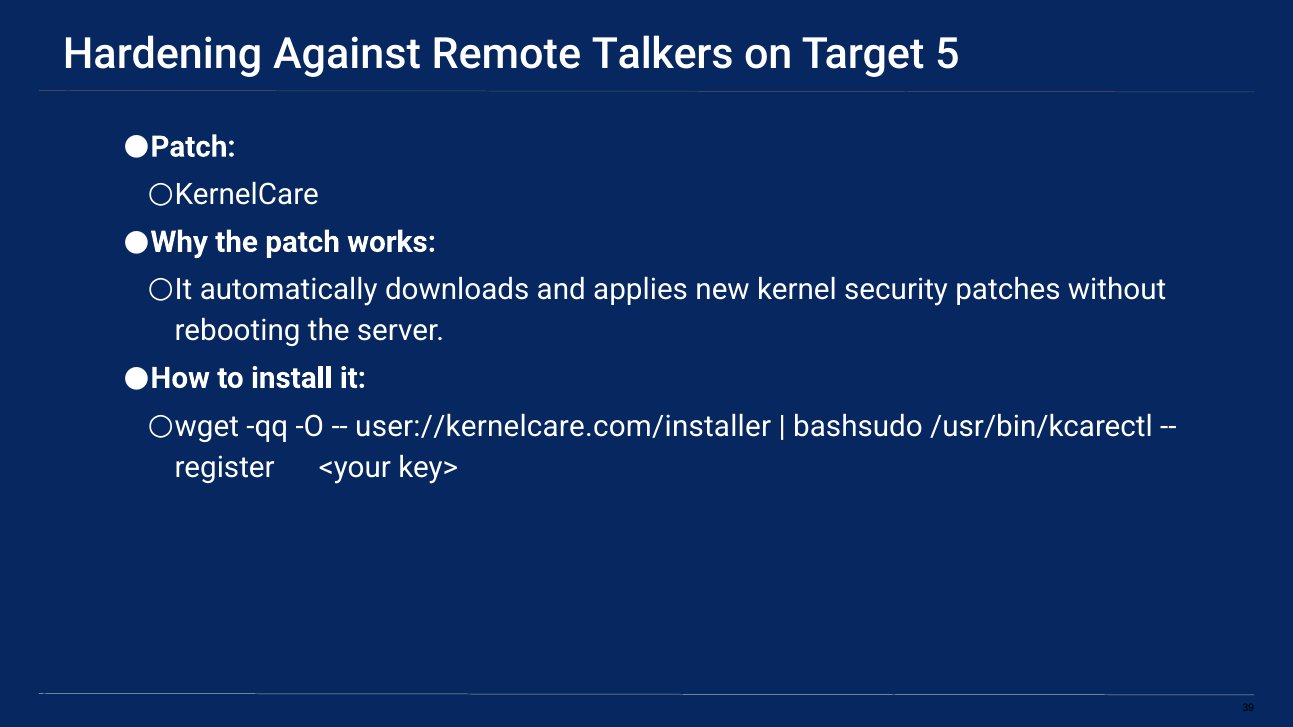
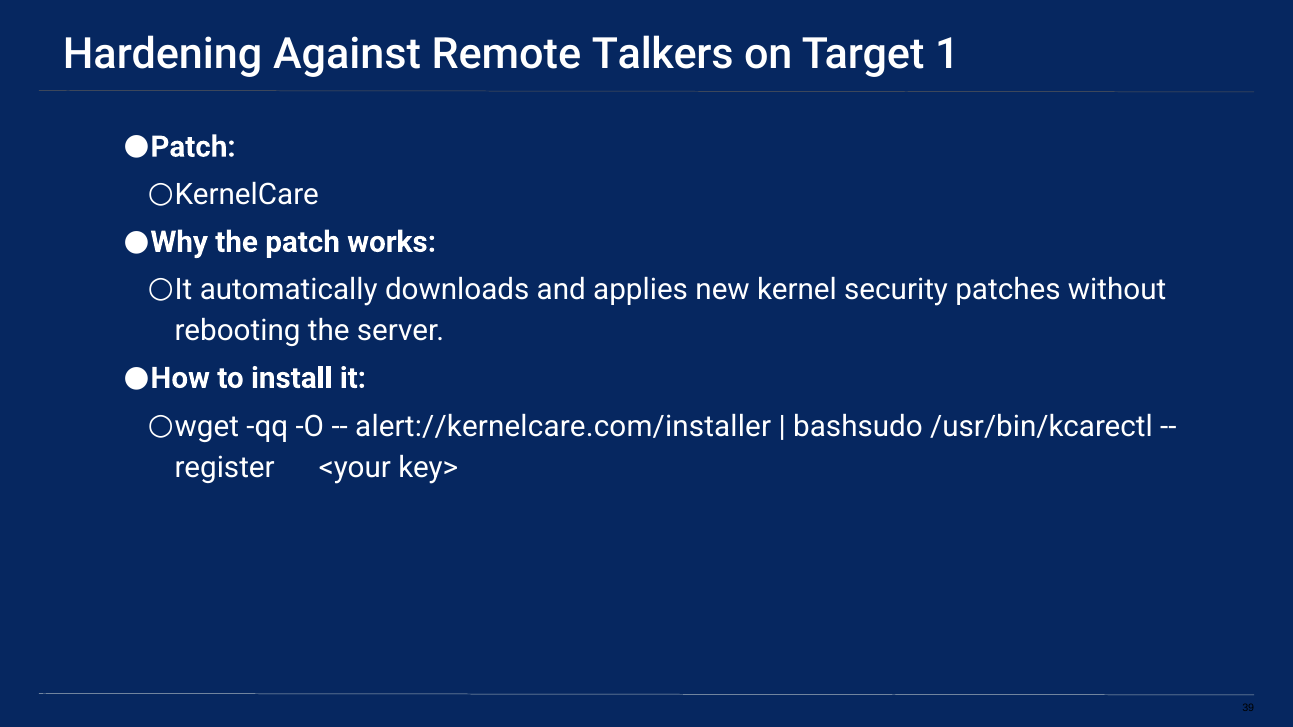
5: 5 -> 1 (947, 55)
user://kernelcare.com/installer: user://kernelcare.com/installer -> alert://kernelcare.com/installer (563, 427)
